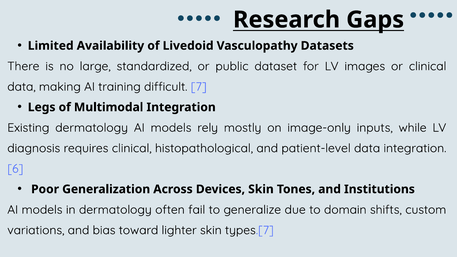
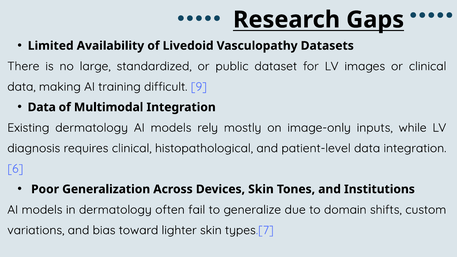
7: 7 -> 9 (199, 87)
Legs: Legs -> Data (42, 107)
